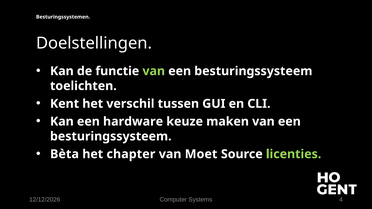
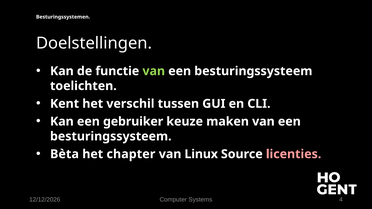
hardware: hardware -> gebruiker (133, 122)
Moet: Moet -> Linux (201, 154)
licenties colour: light green -> pink (294, 154)
